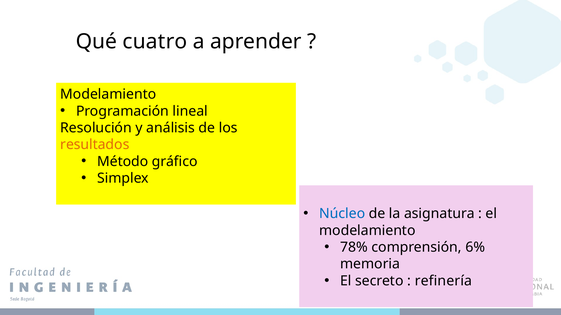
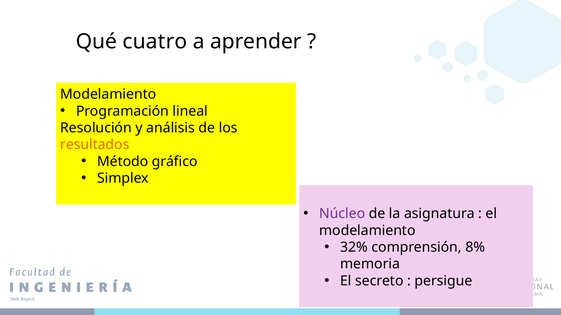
Núcleo colour: blue -> purple (342, 214)
78%: 78% -> 32% (354, 248)
6%: 6% -> 8% (475, 248)
refinería: refinería -> persigue (443, 281)
